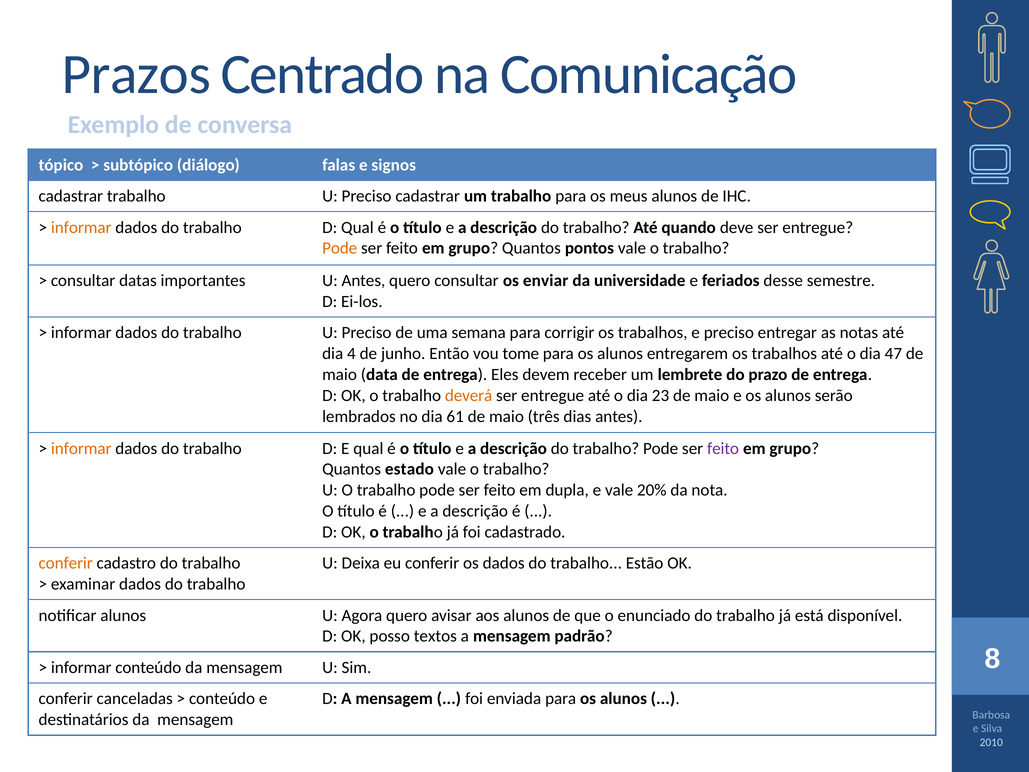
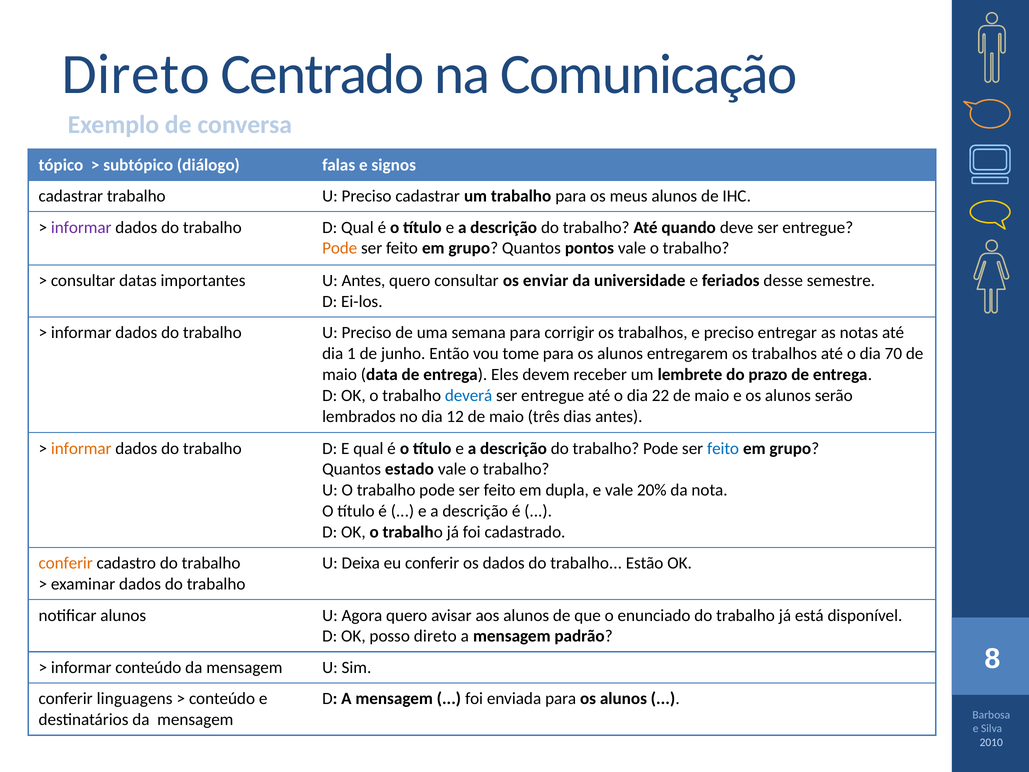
Prazos: Prazos -> Direto (136, 75)
informar colour: orange -> purple (81, 227)
4: 4 -> 1 (351, 354)
47: 47 -> 70 (893, 354)
deverá colour: orange -> blue (469, 395)
23: 23 -> 22 (661, 395)
61: 61 -> 12 (455, 416)
feito colour: purple -> blue (723, 448)
posso textos: textos -> direto (435, 636)
canceladas: canceladas -> linguagens (135, 699)
